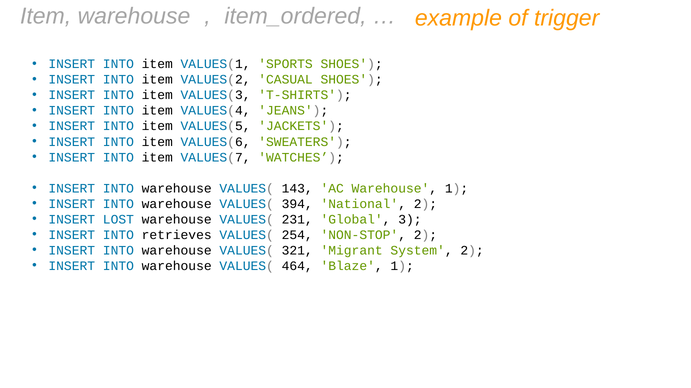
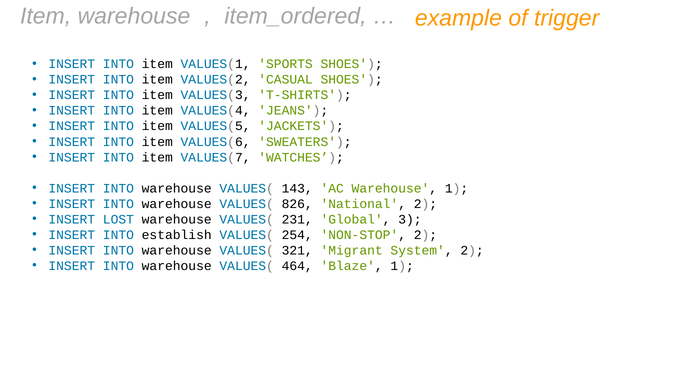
394: 394 -> 826 (297, 204)
retrieves: retrieves -> establish (177, 235)
